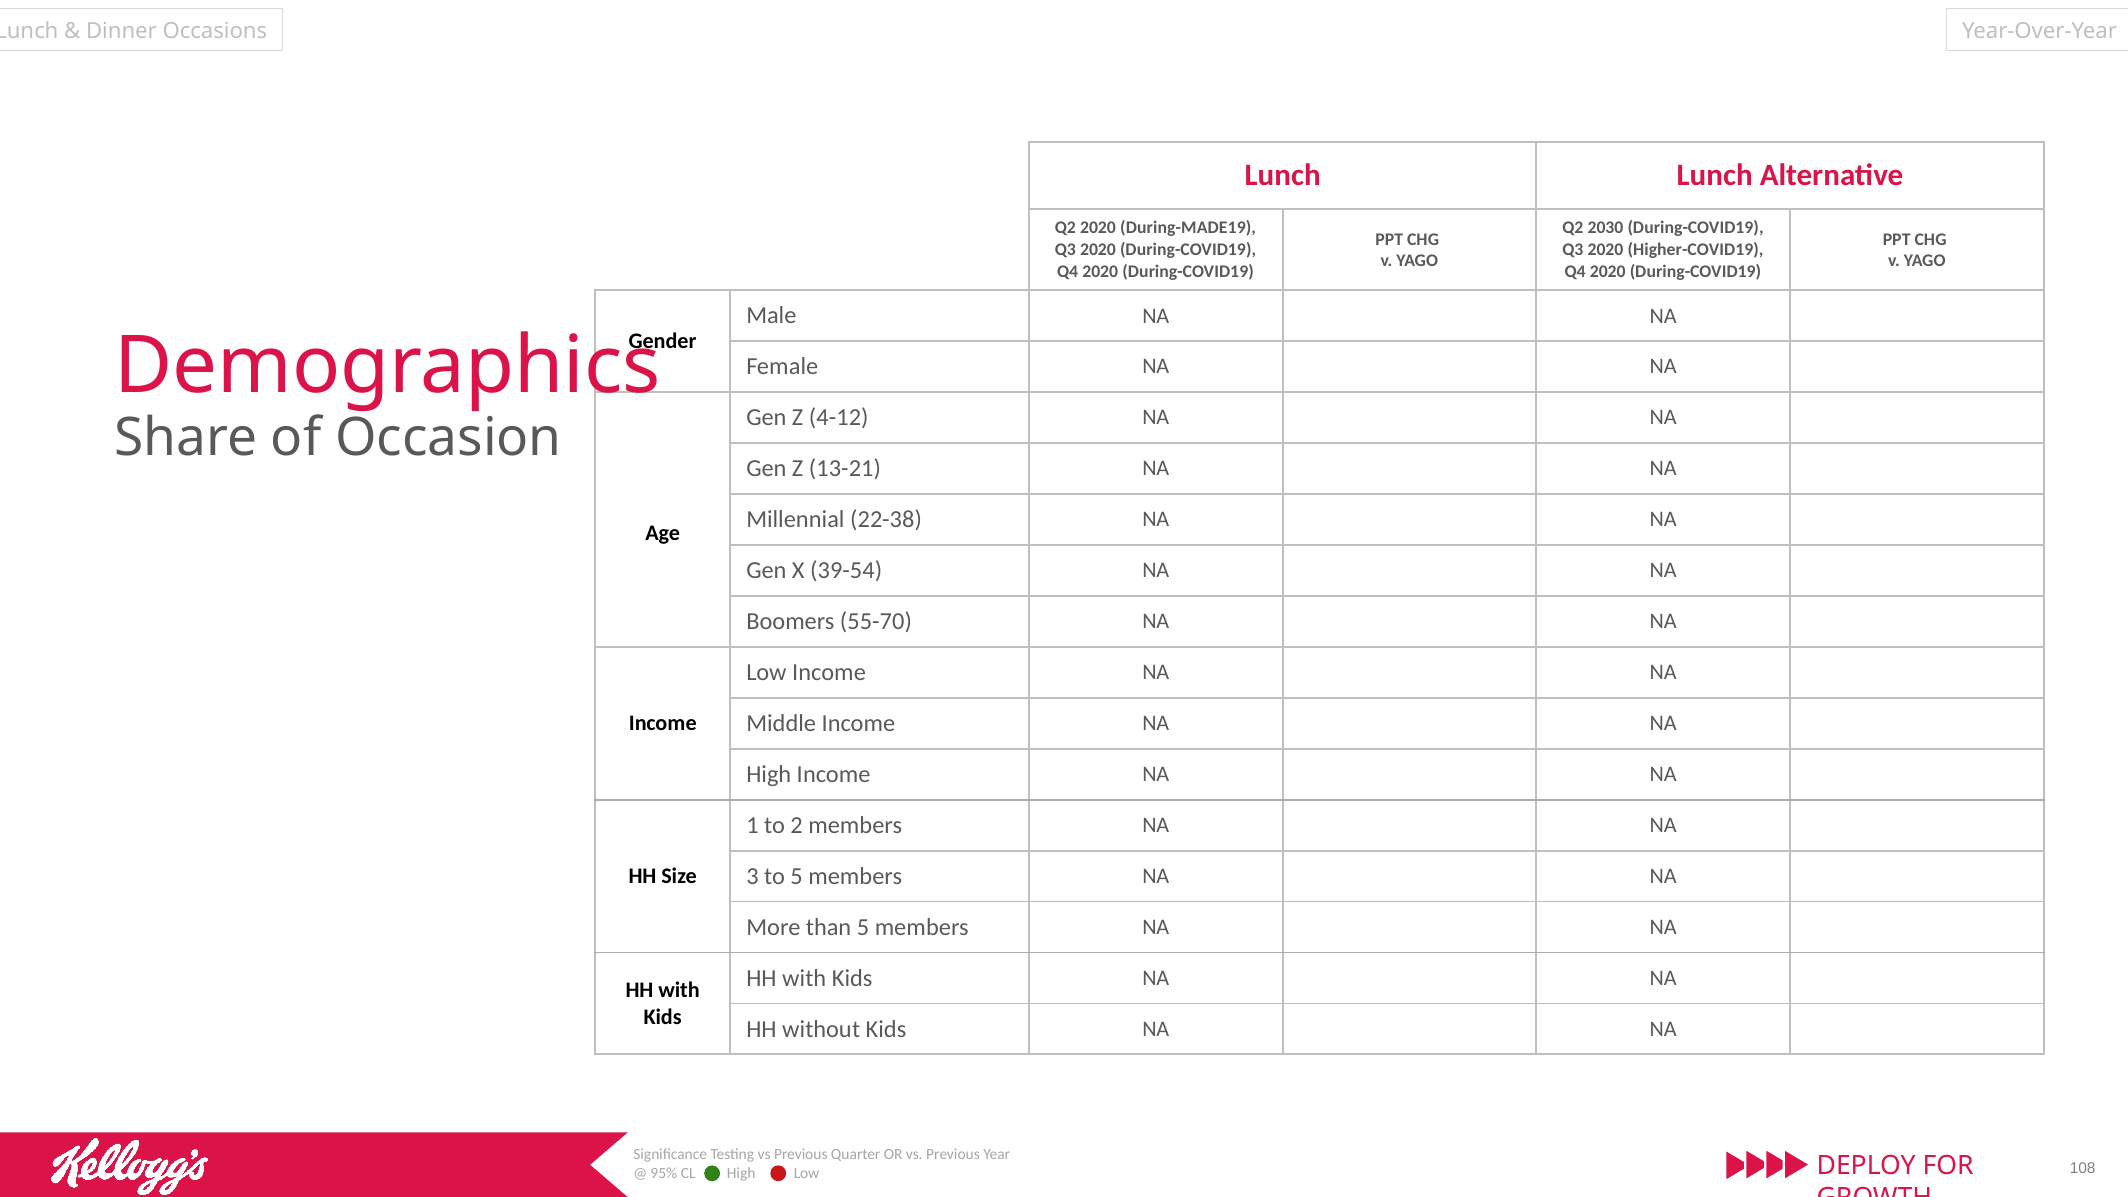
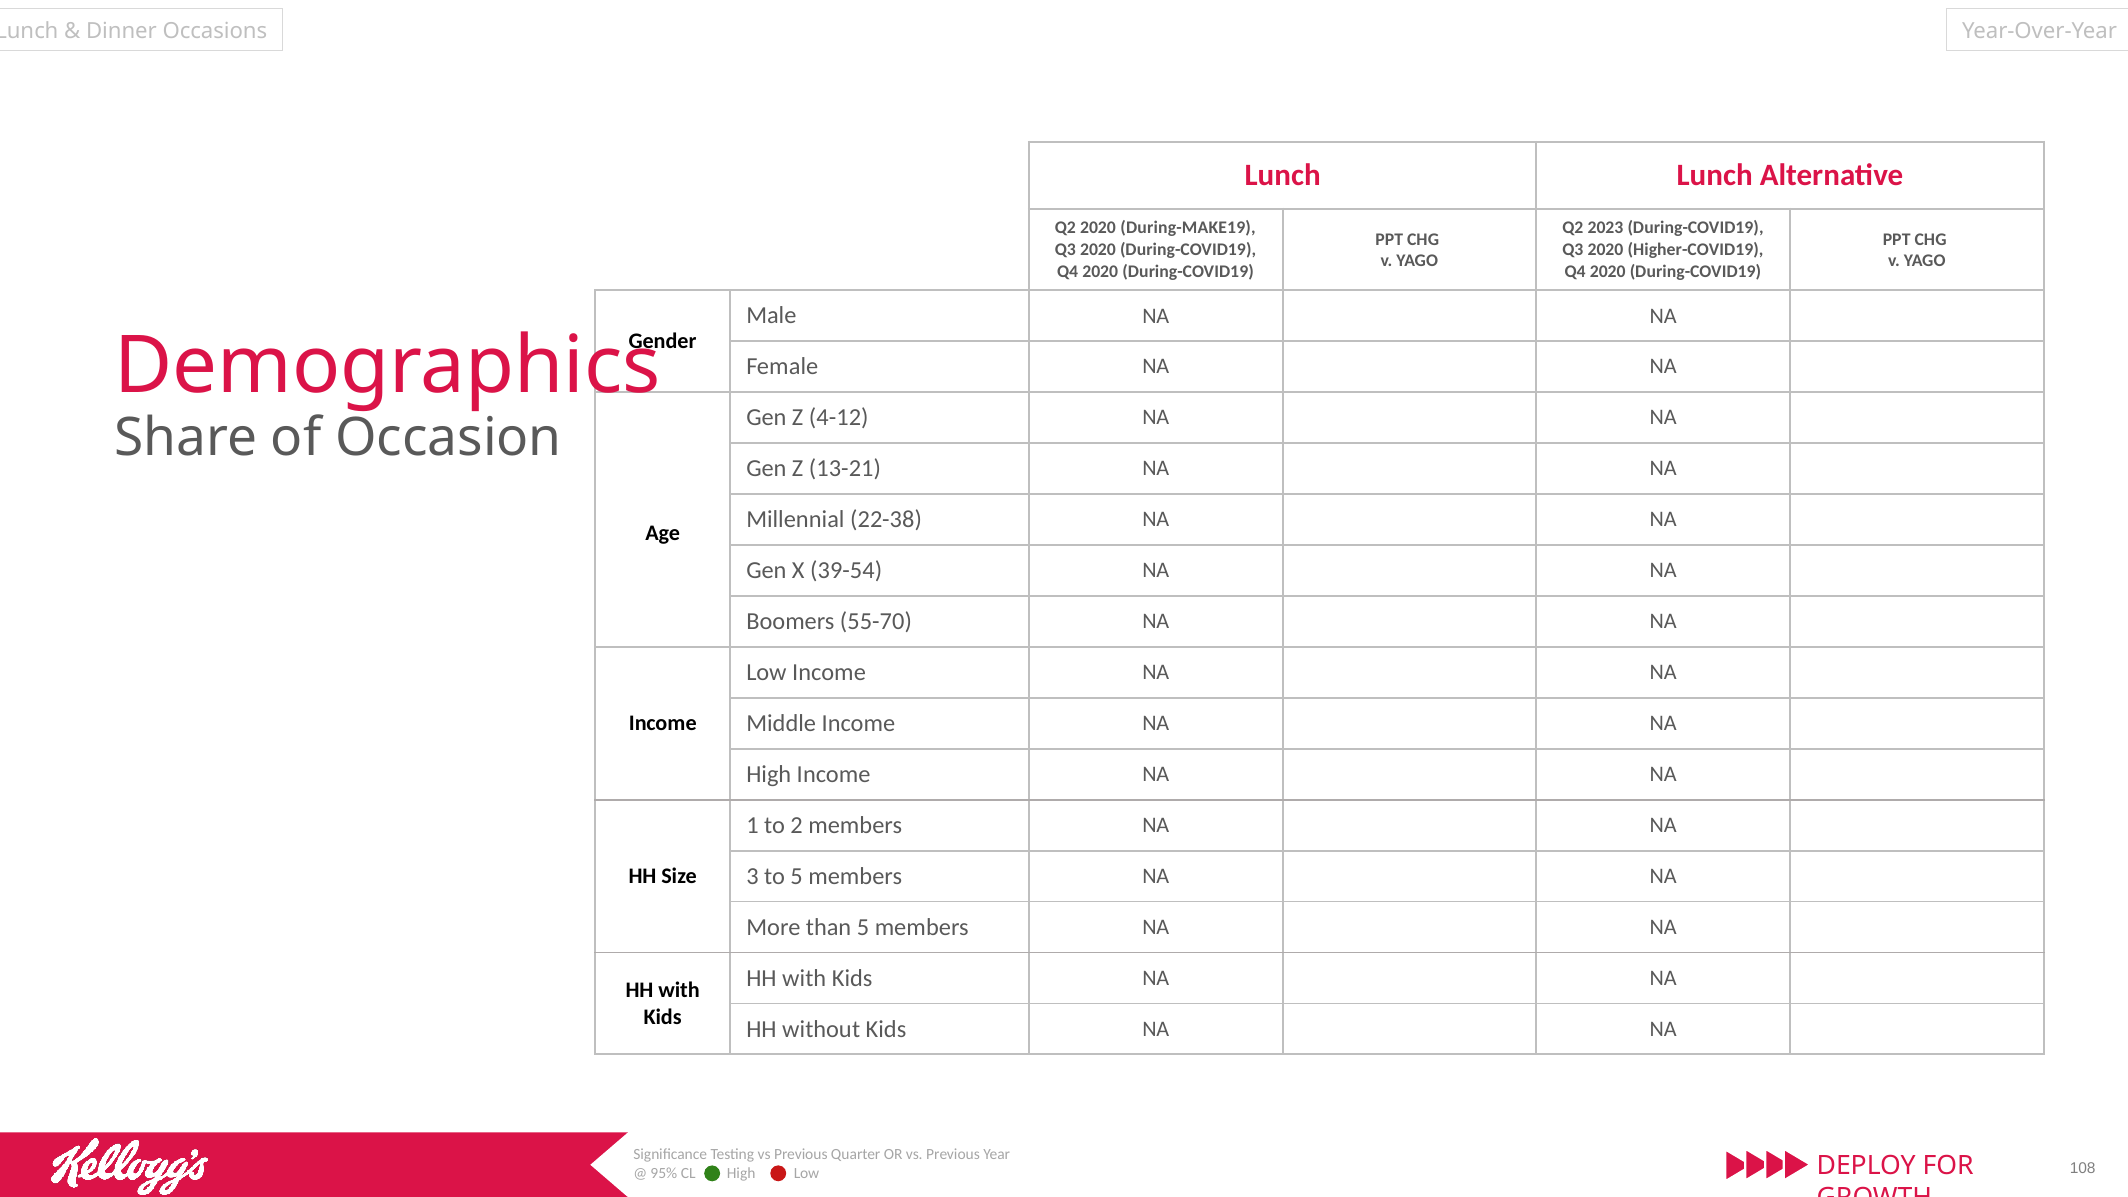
During-MADE19: During-MADE19 -> During-MAKE19 (1188, 228)
2030: 2030 -> 2023 (1605, 228)
